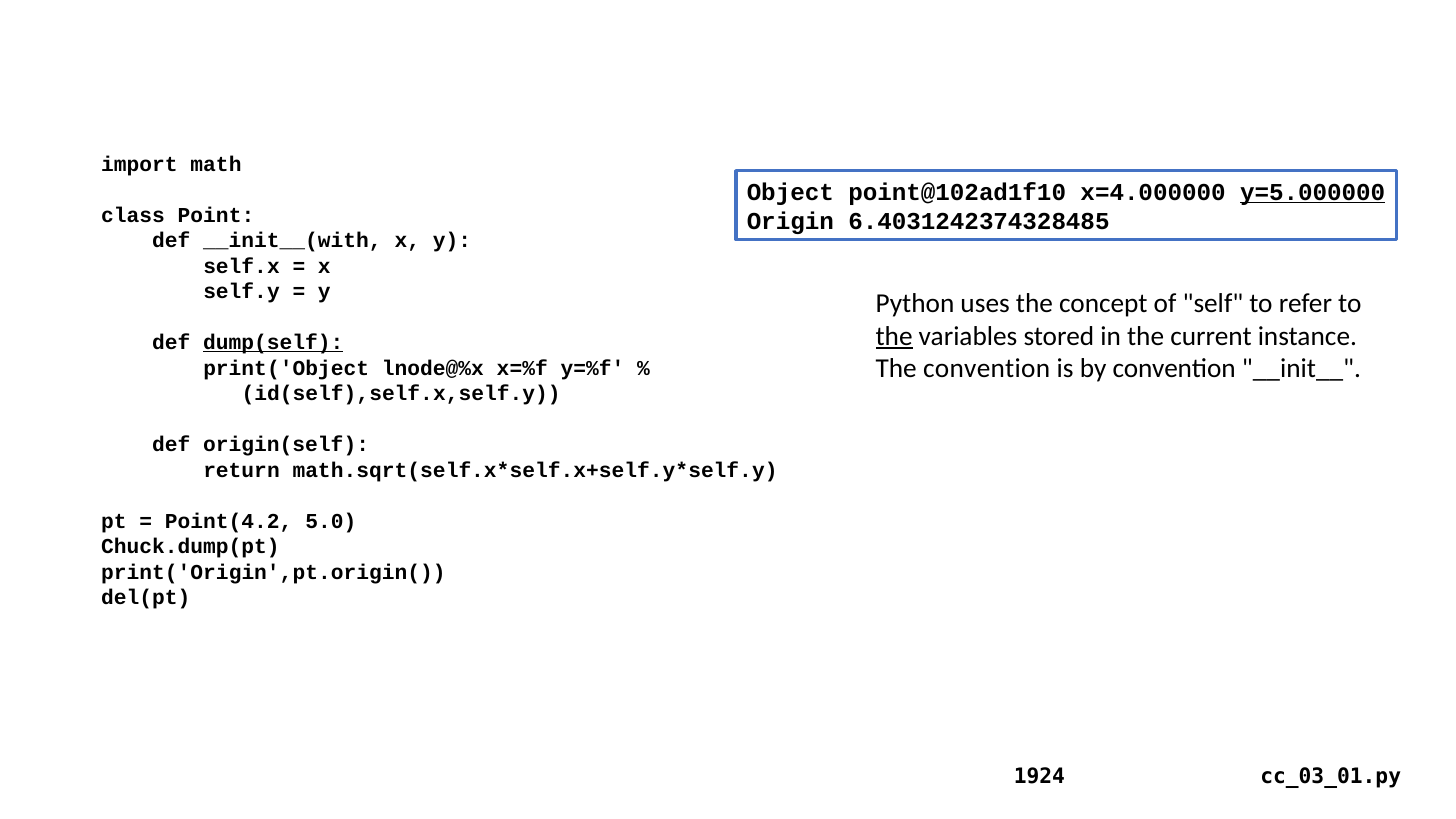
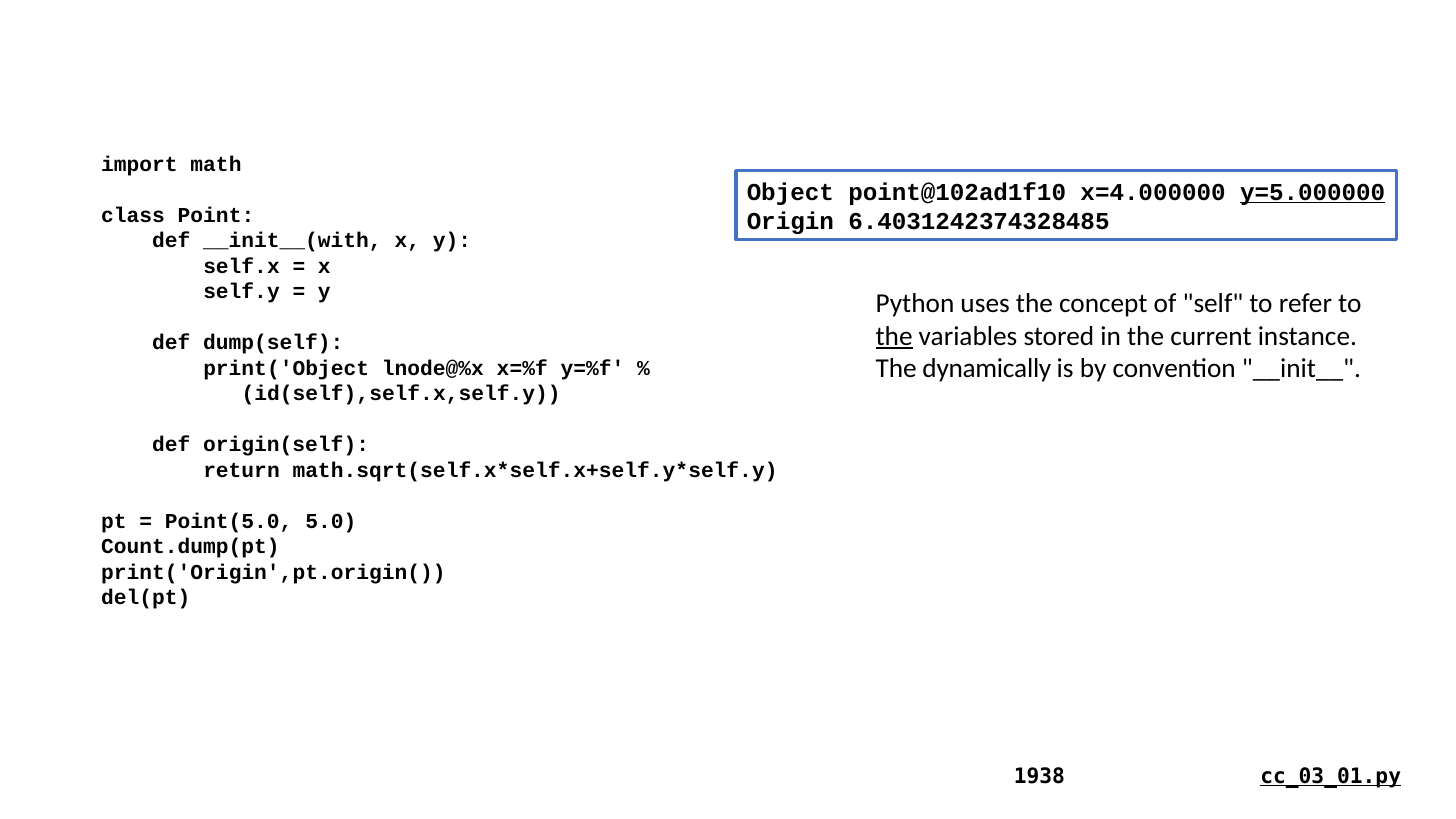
dump(self underline: present -> none (273, 343)
The convention: convention -> dynamically (987, 369)
Point(4.2: Point(4.2 -> Point(5.0 (229, 521)
Chuck.dump(pt: Chuck.dump(pt -> Count.dump(pt (190, 547)
1924: 1924 -> 1938 (1039, 777)
cc_03_01.py underline: none -> present (1331, 777)
